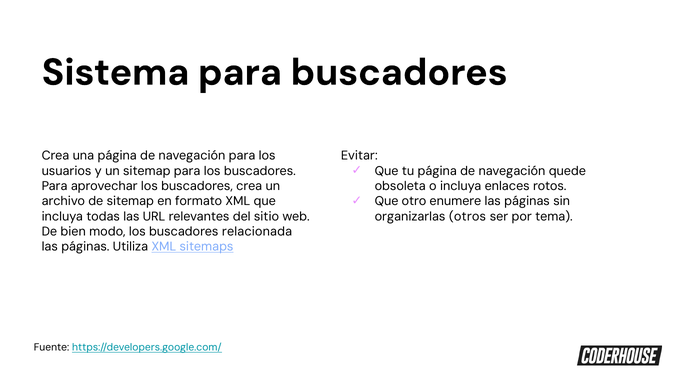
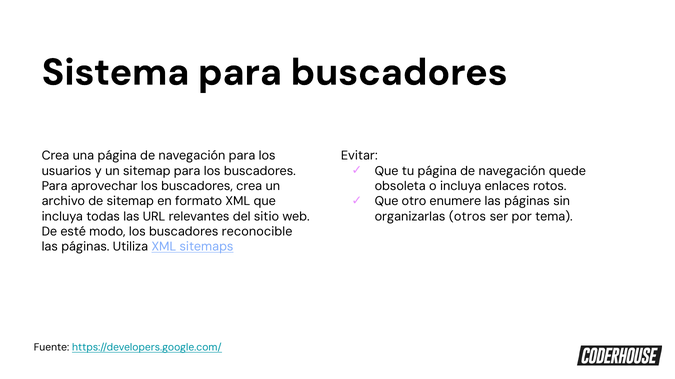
bien: bien -> esté (73, 232)
relacionada: relacionada -> reconocible (257, 232)
